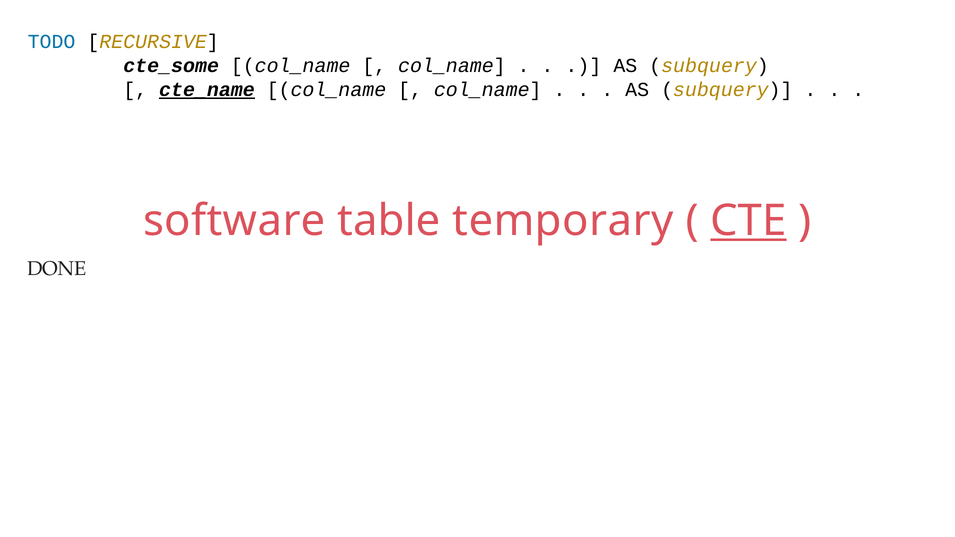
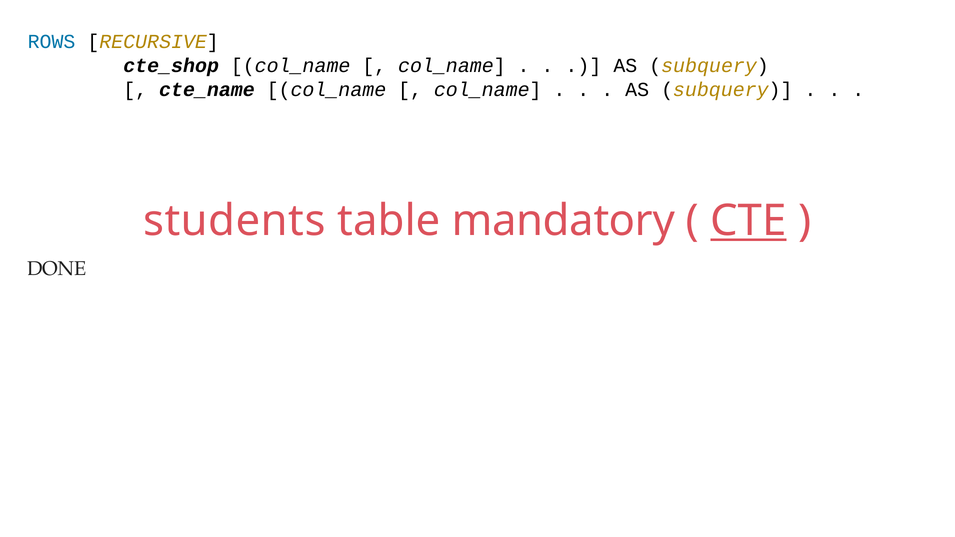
TODO: TODO -> ROWS (52, 42)
cte_some: cte_some -> cte_shop (171, 66)
cte_name underline: present -> none (207, 90)
software: software -> students (234, 221)
temporary: temporary -> mandatory (563, 221)
